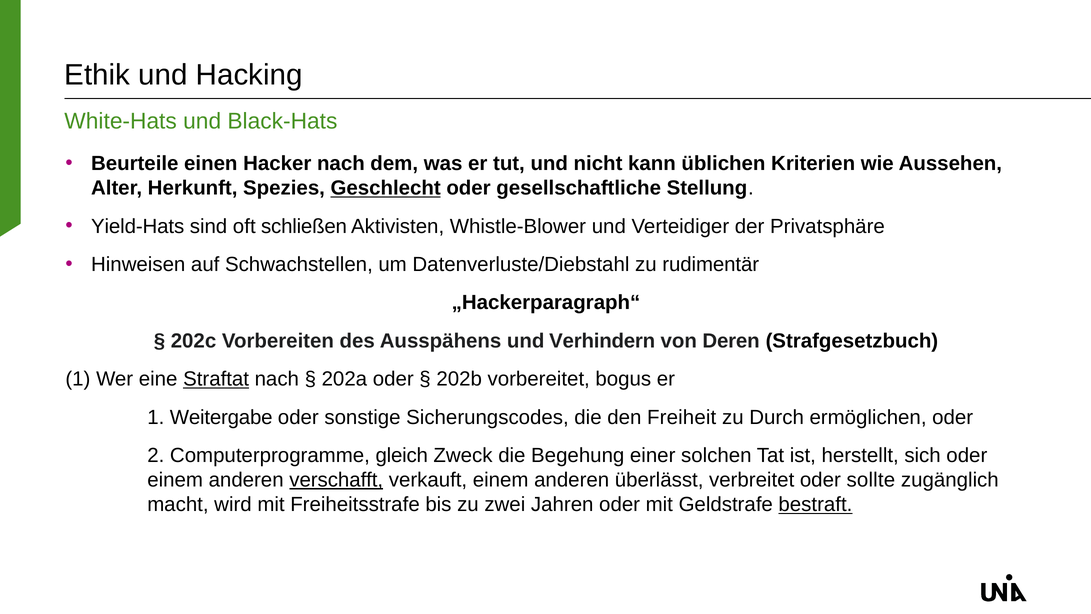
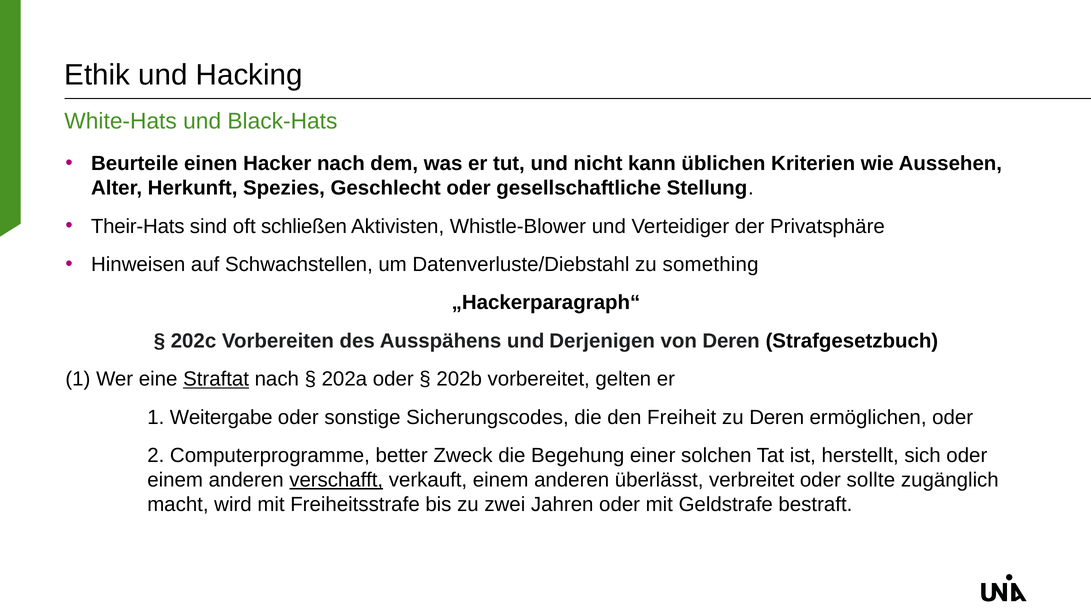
Geschlecht underline: present -> none (386, 188)
Yield-Hats: Yield-Hats -> Their-Hats (138, 226)
rudimentär: rudimentär -> something (711, 264)
Verhindern: Verhindern -> Derjenigen (602, 341)
bogus: bogus -> gelten (623, 379)
zu Durch: Durch -> Deren (777, 417)
gleich: gleich -> better (402, 455)
bestraft underline: present -> none (815, 504)
